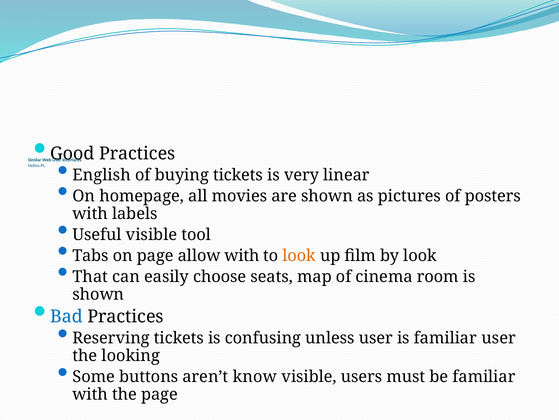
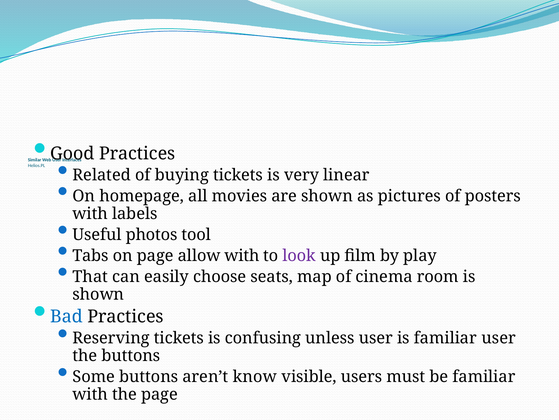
English: English -> Related (102, 175)
Useful visible: visible -> photos (152, 234)
look colour: orange -> purple (299, 255)
by look: look -> play (420, 255)
the looking: looking -> buttons (131, 355)
